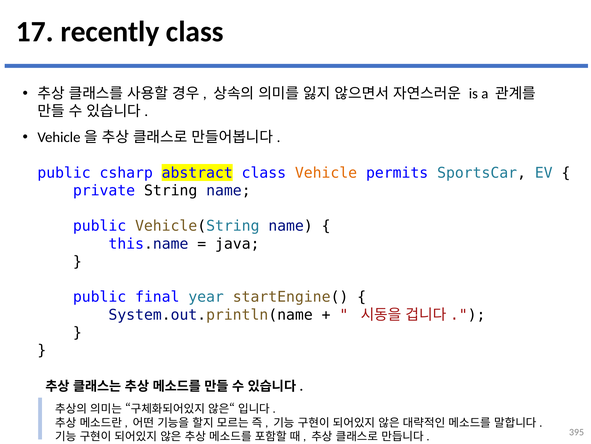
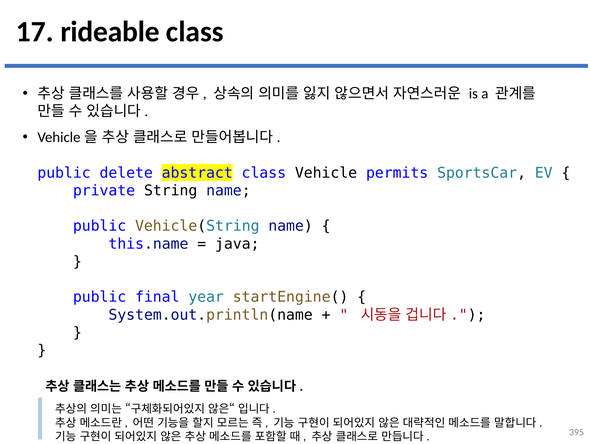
recently: recently -> rideable (110, 32)
csharp: csharp -> delete (126, 172)
Vehicle colour: orange -> black (326, 172)
